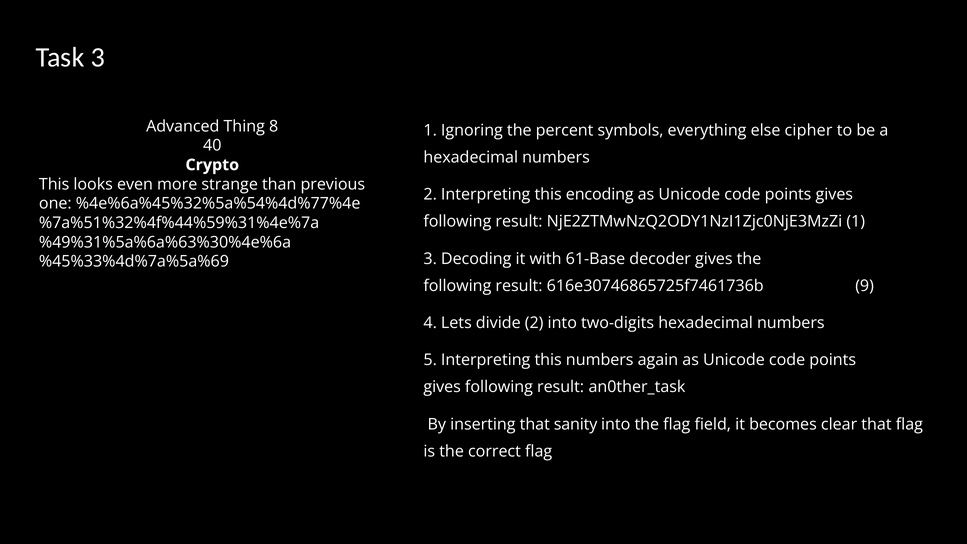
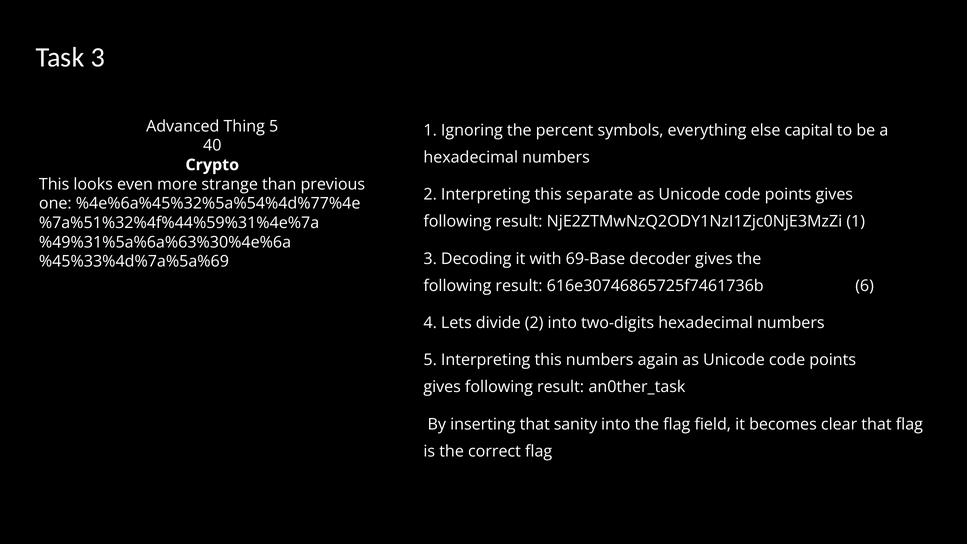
Thing 8: 8 -> 5 (274, 126)
cipher: cipher -> capital (809, 130)
encoding: encoding -> separate (600, 195)
61-Base: 61-Base -> 69-Base (595, 259)
9: 9 -> 6 (865, 286)
